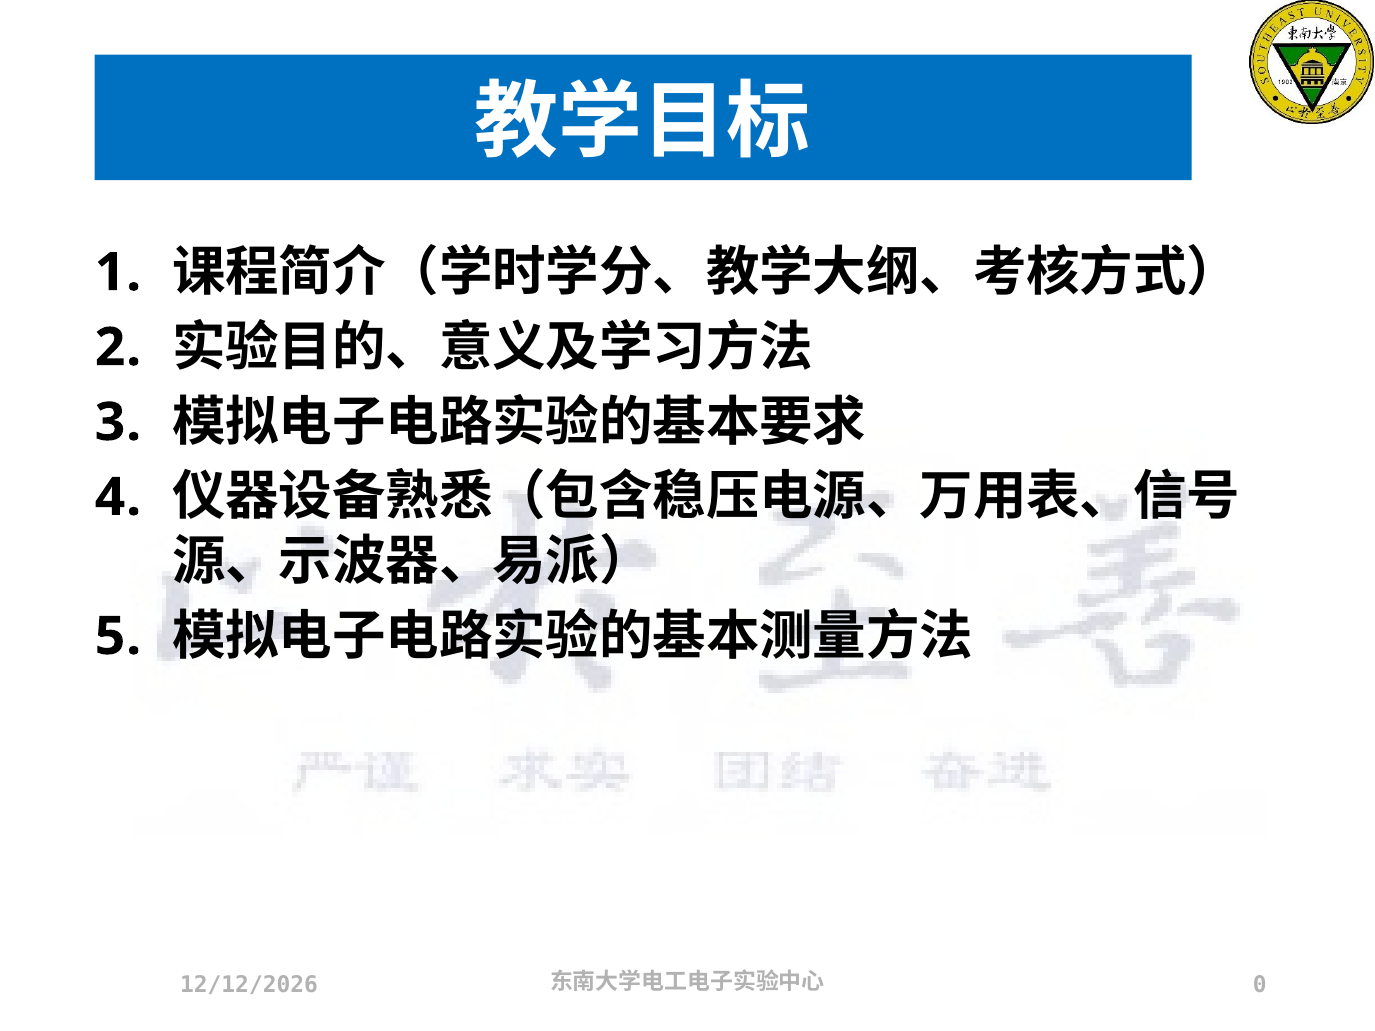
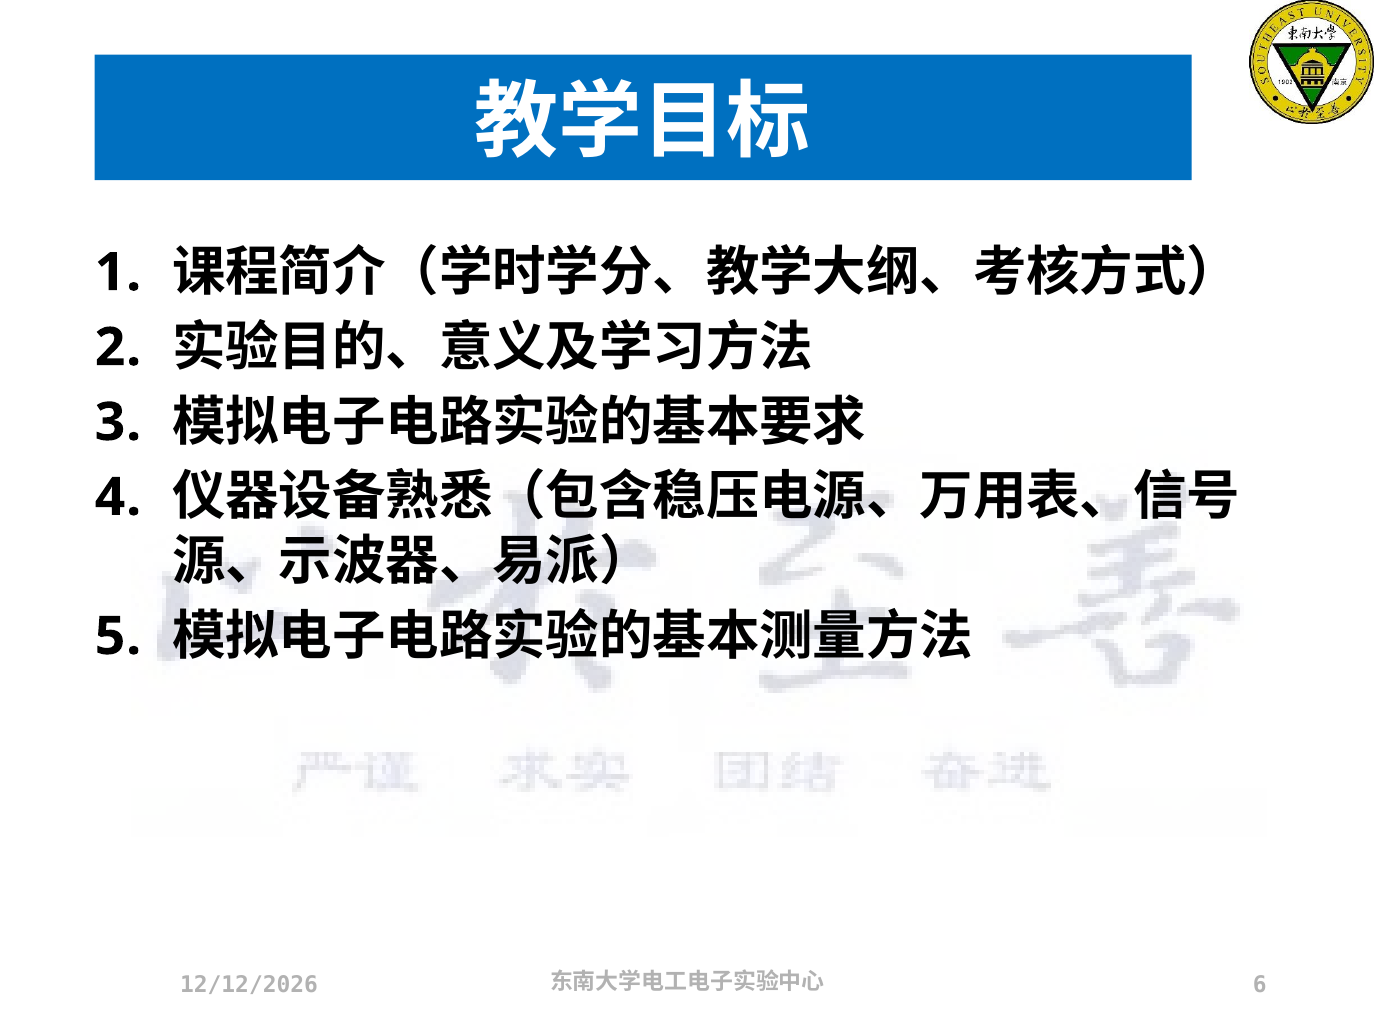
0: 0 -> 6 (1260, 985)
